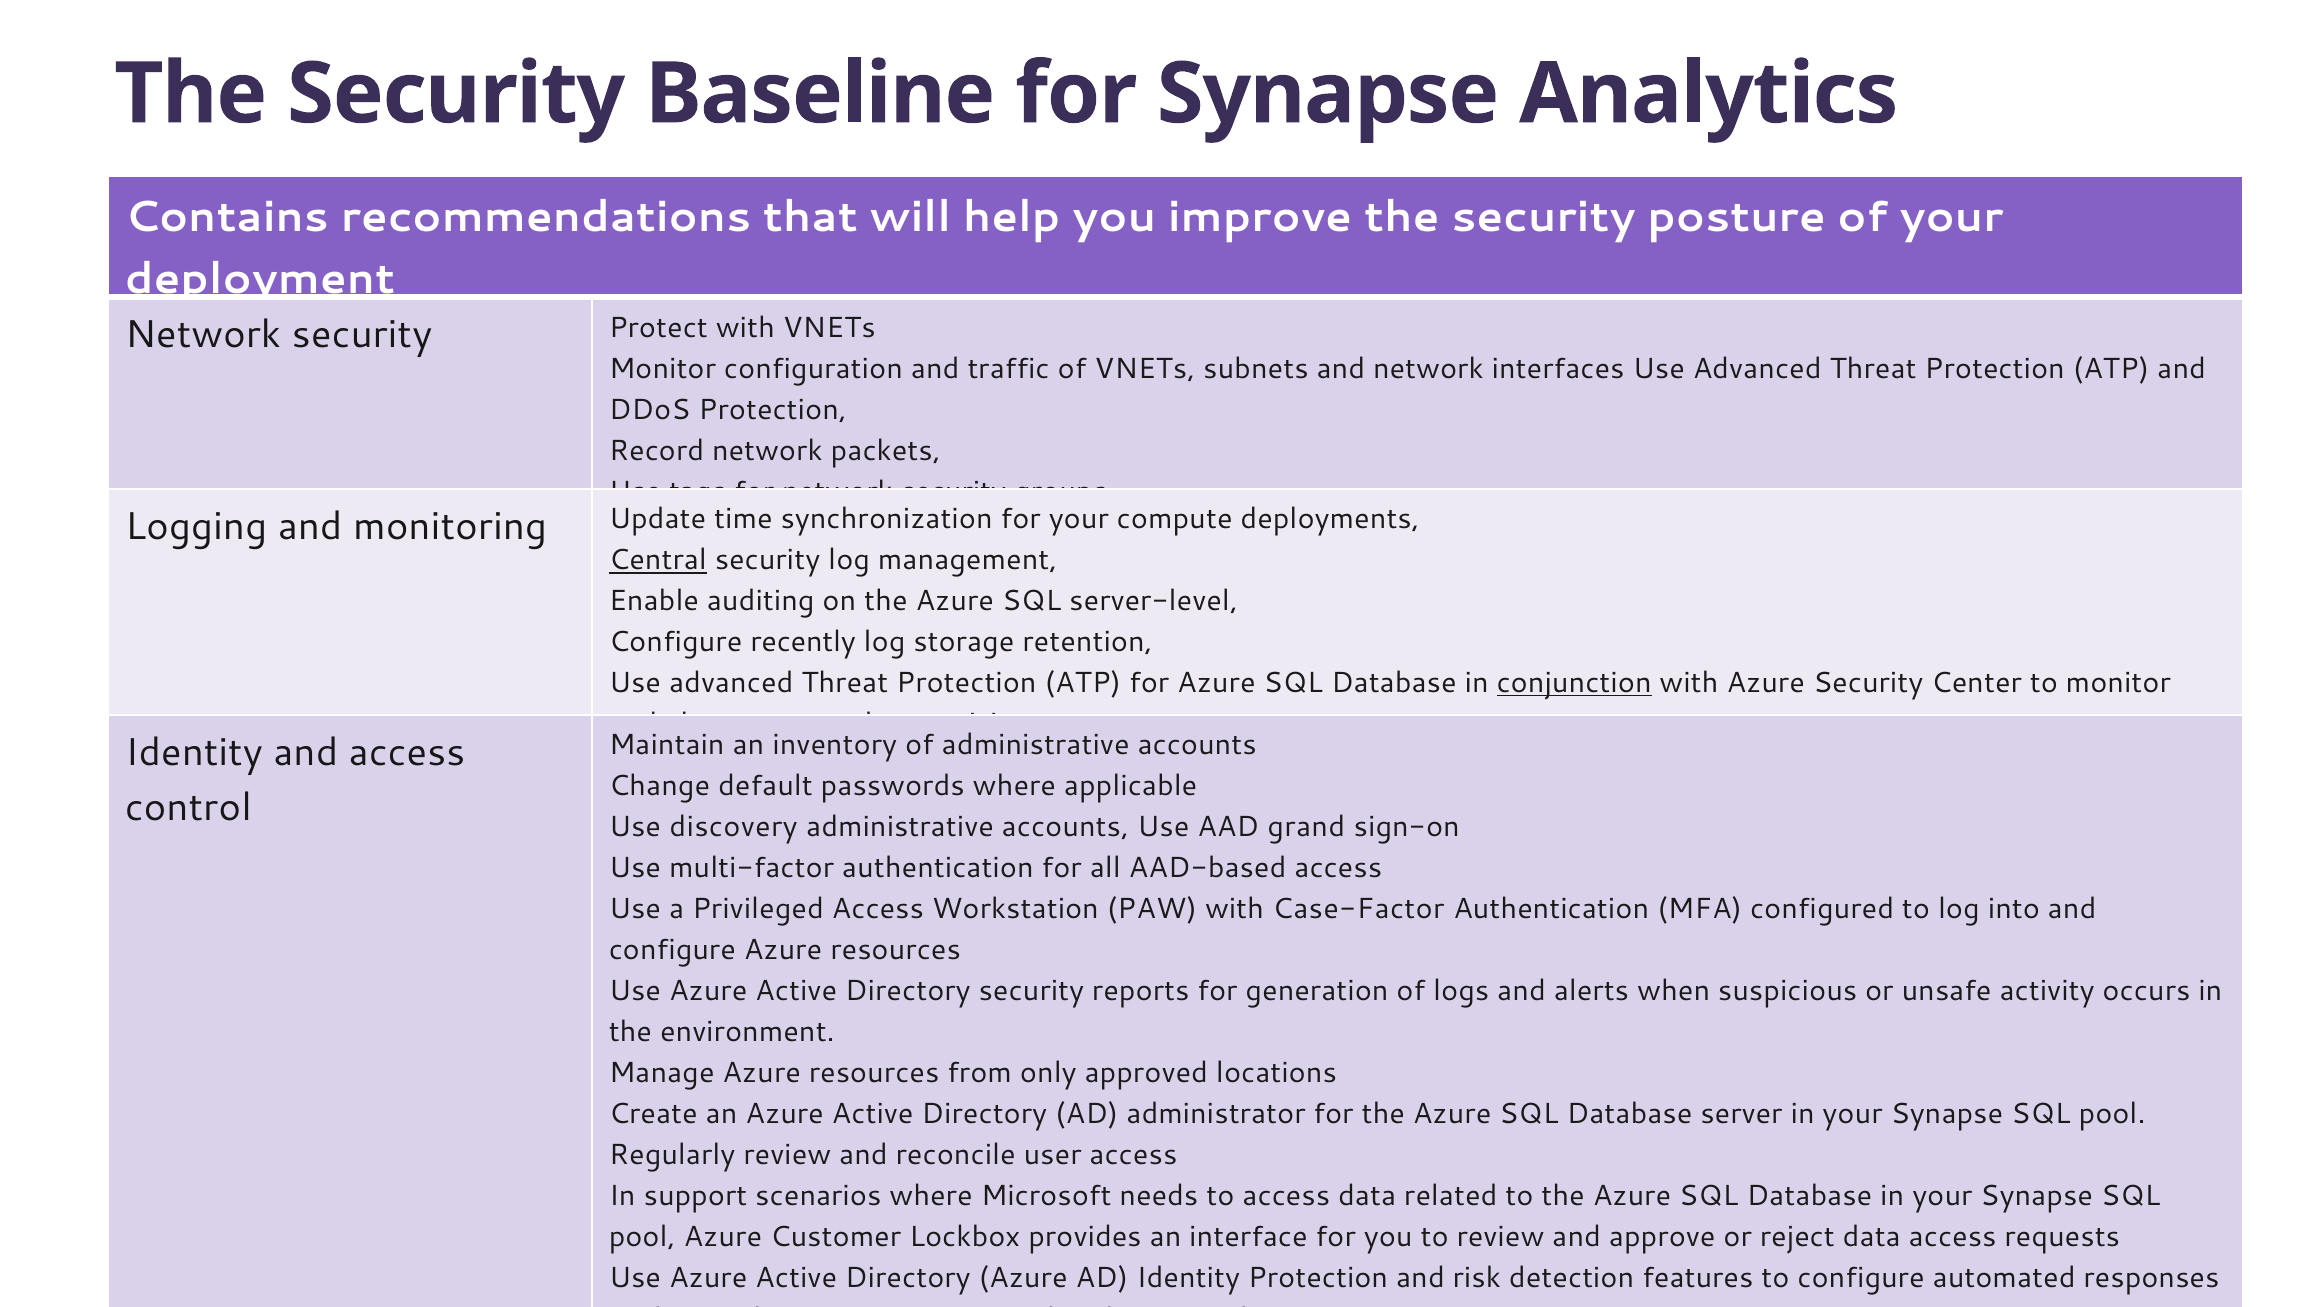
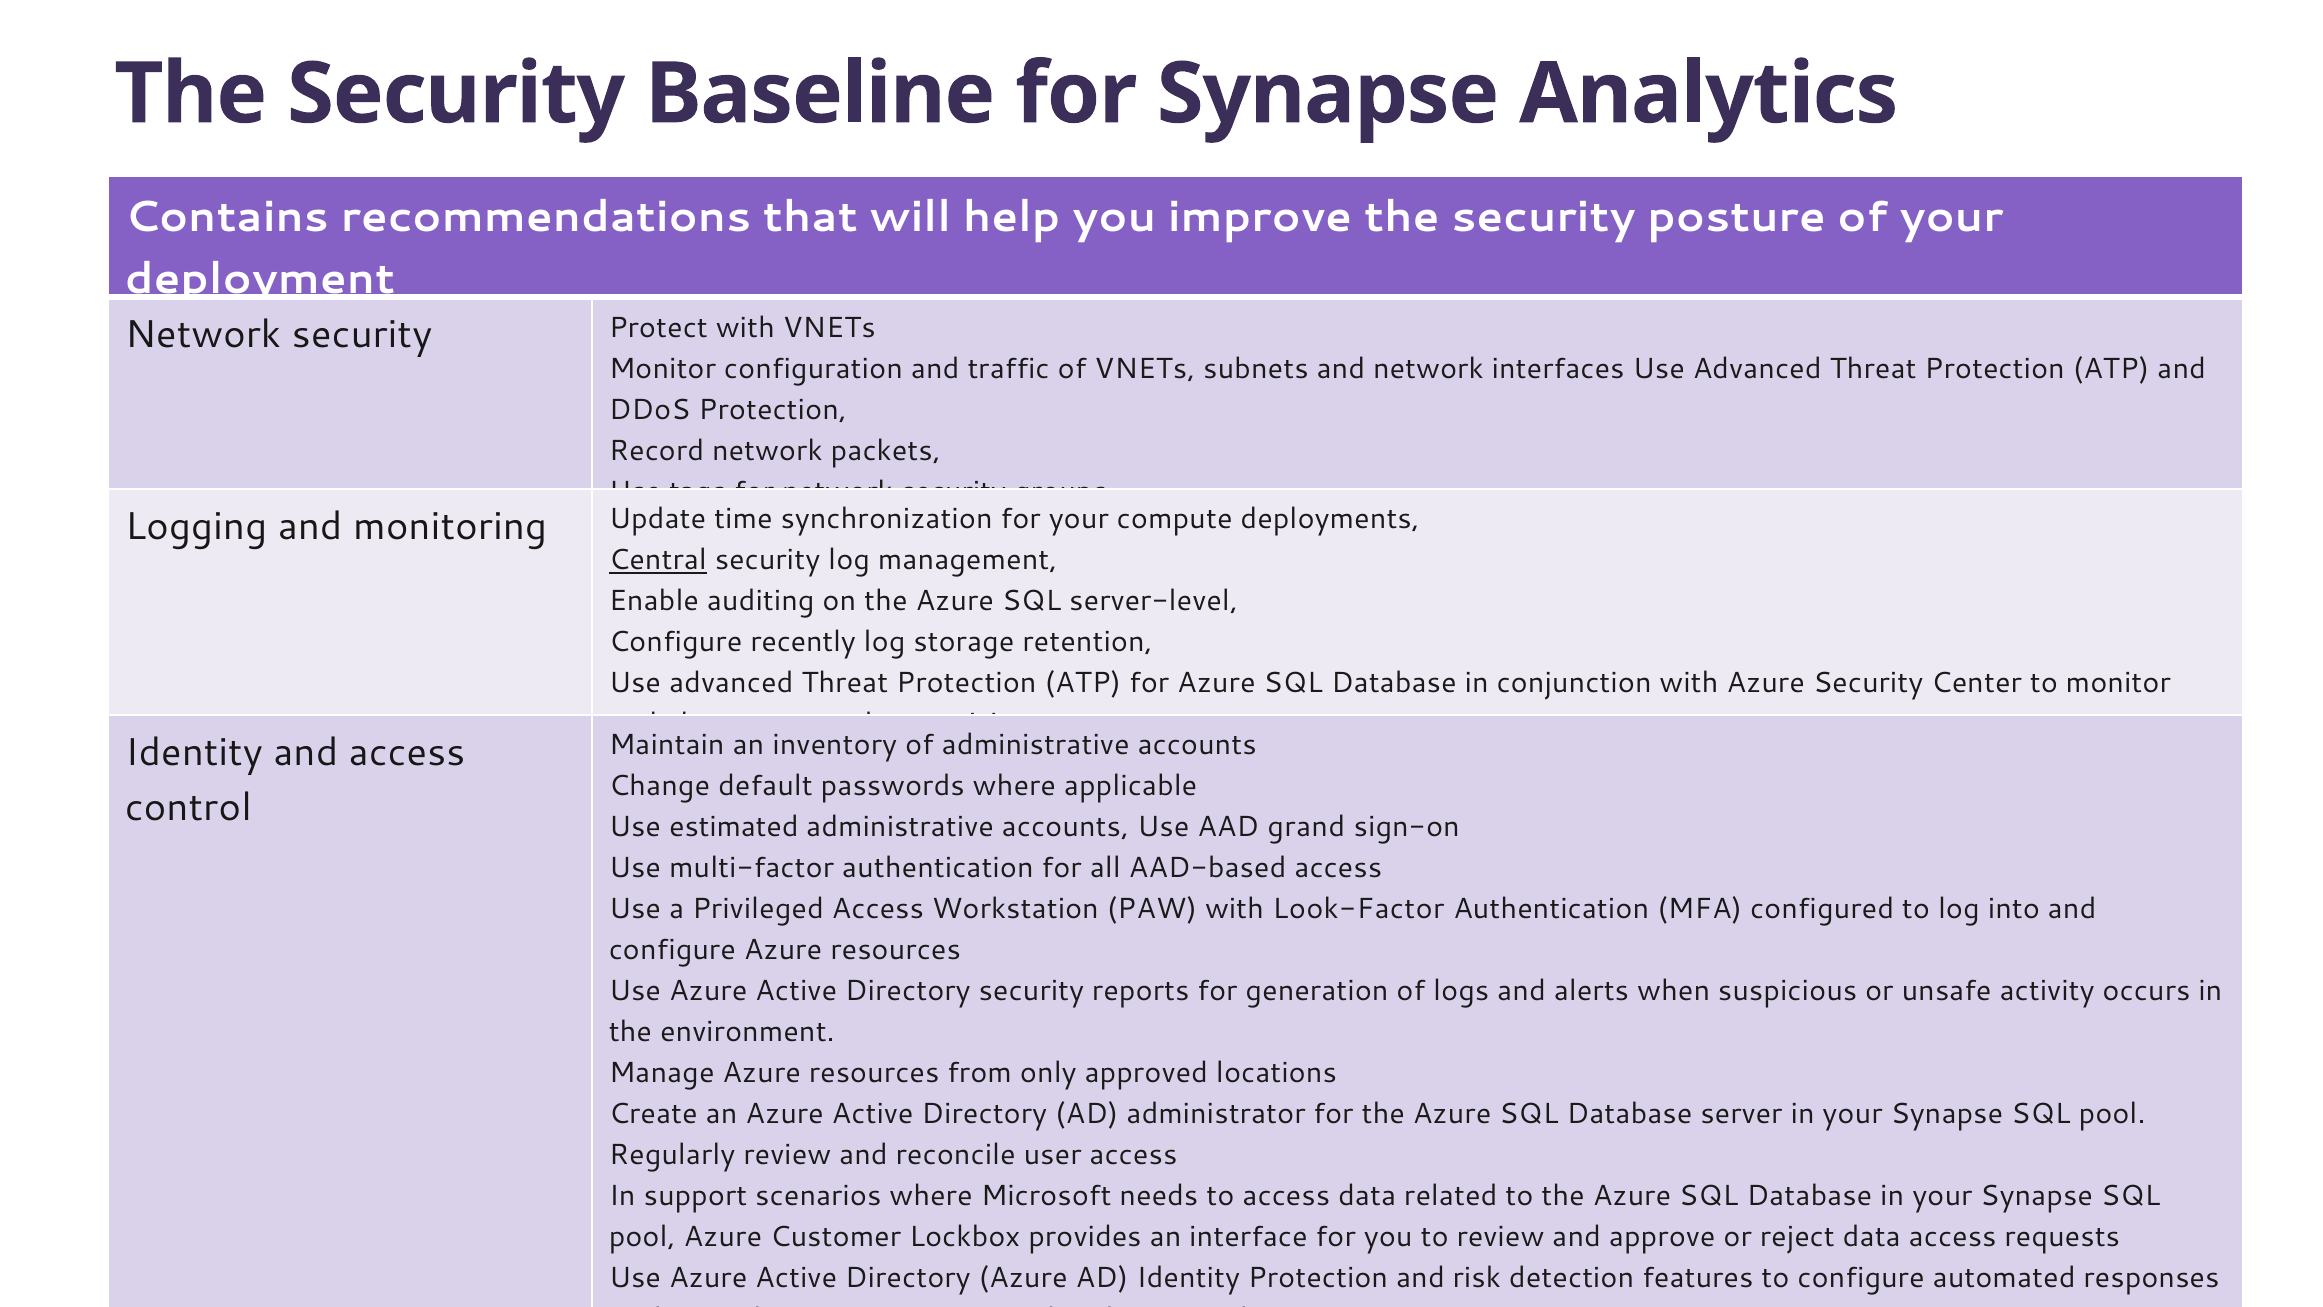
conjunction underline: present -> none (1574, 683)
discovery: discovery -> estimated (734, 827)
Case-Factor: Case-Factor -> Look-Factor (1358, 909)
